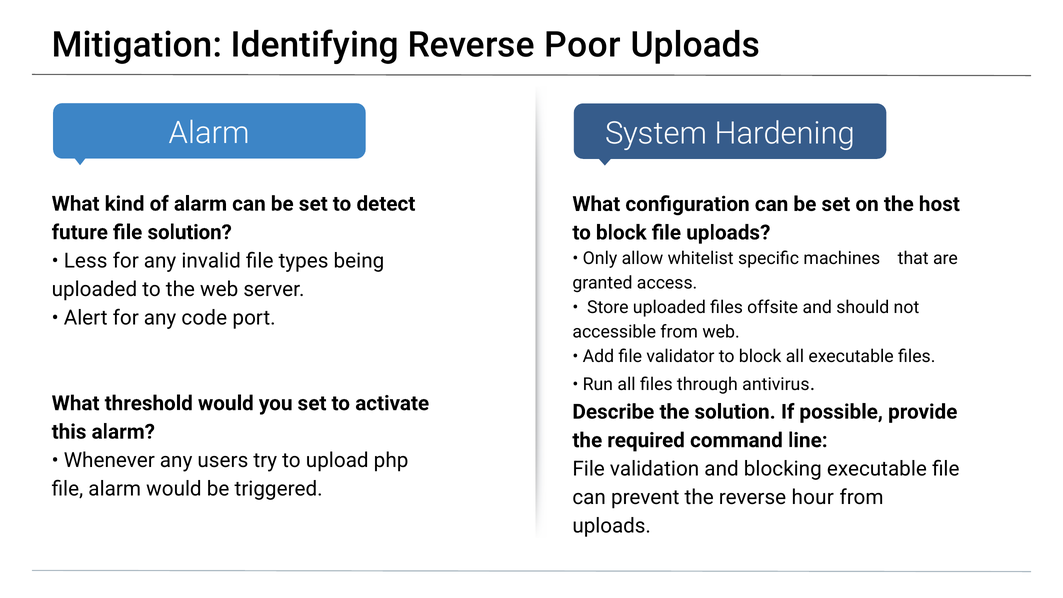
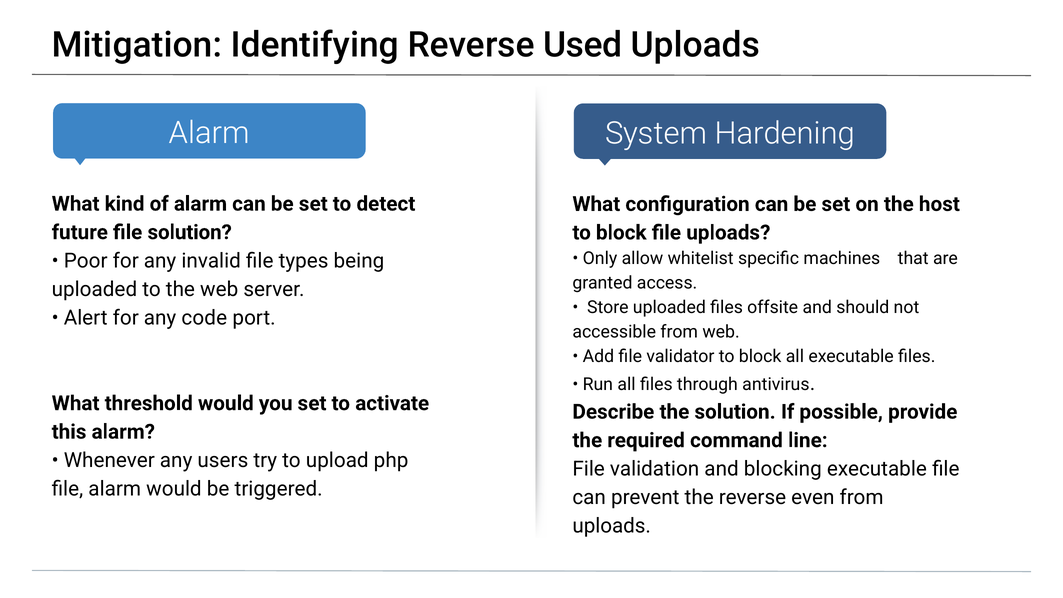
Poor: Poor -> Used (583, 45)
Less: Less -> Poor (86, 261)
hour: hour -> even (813, 497)
